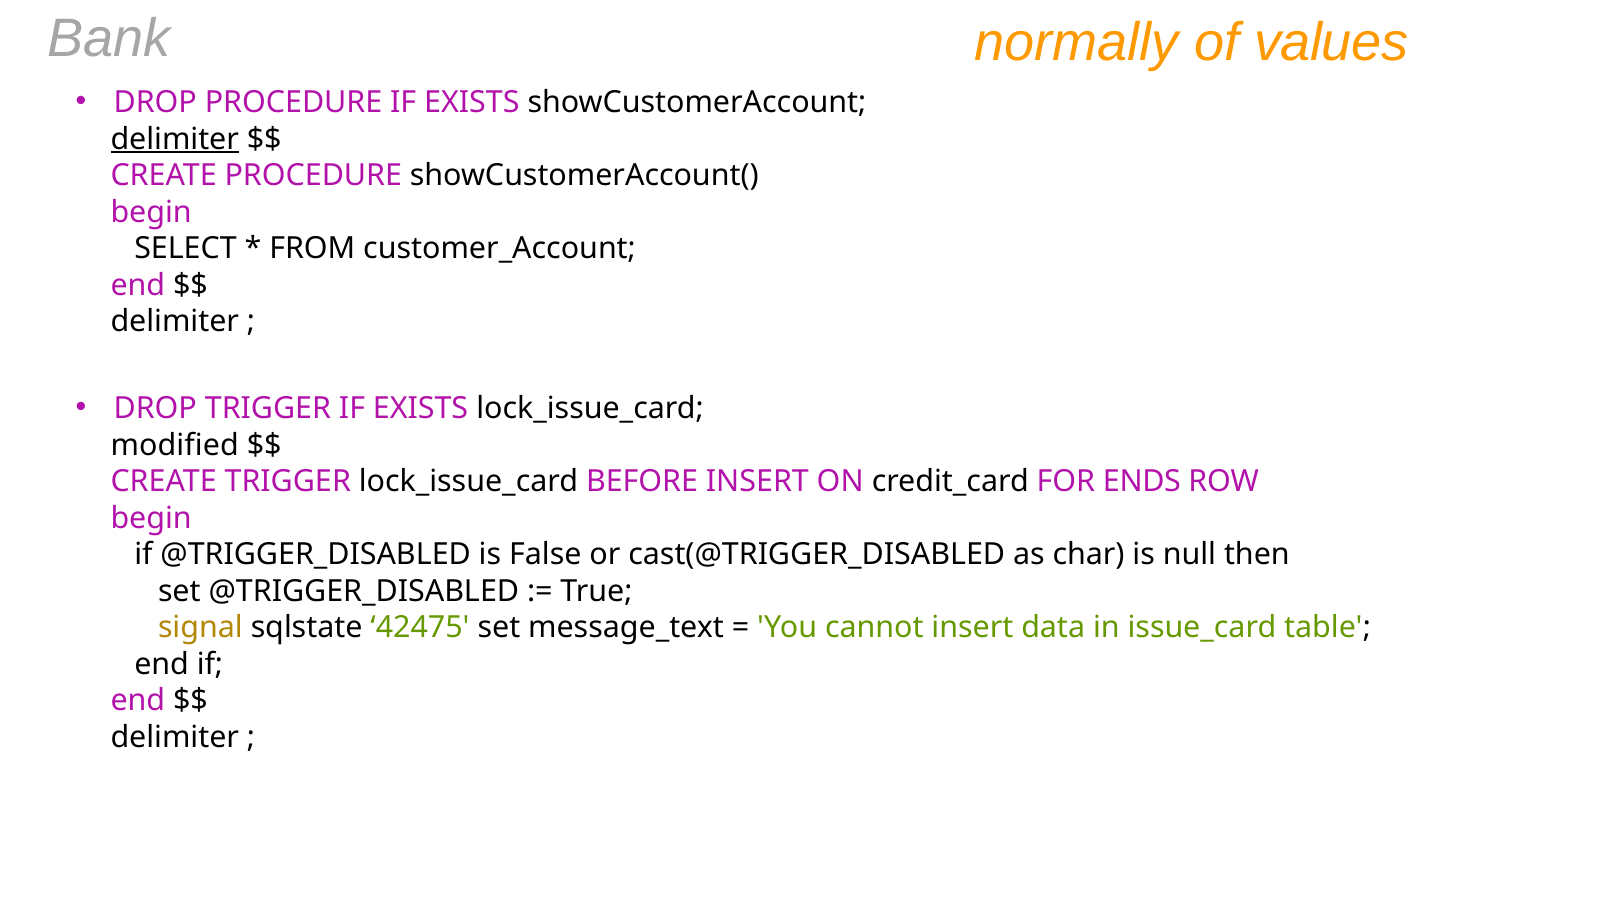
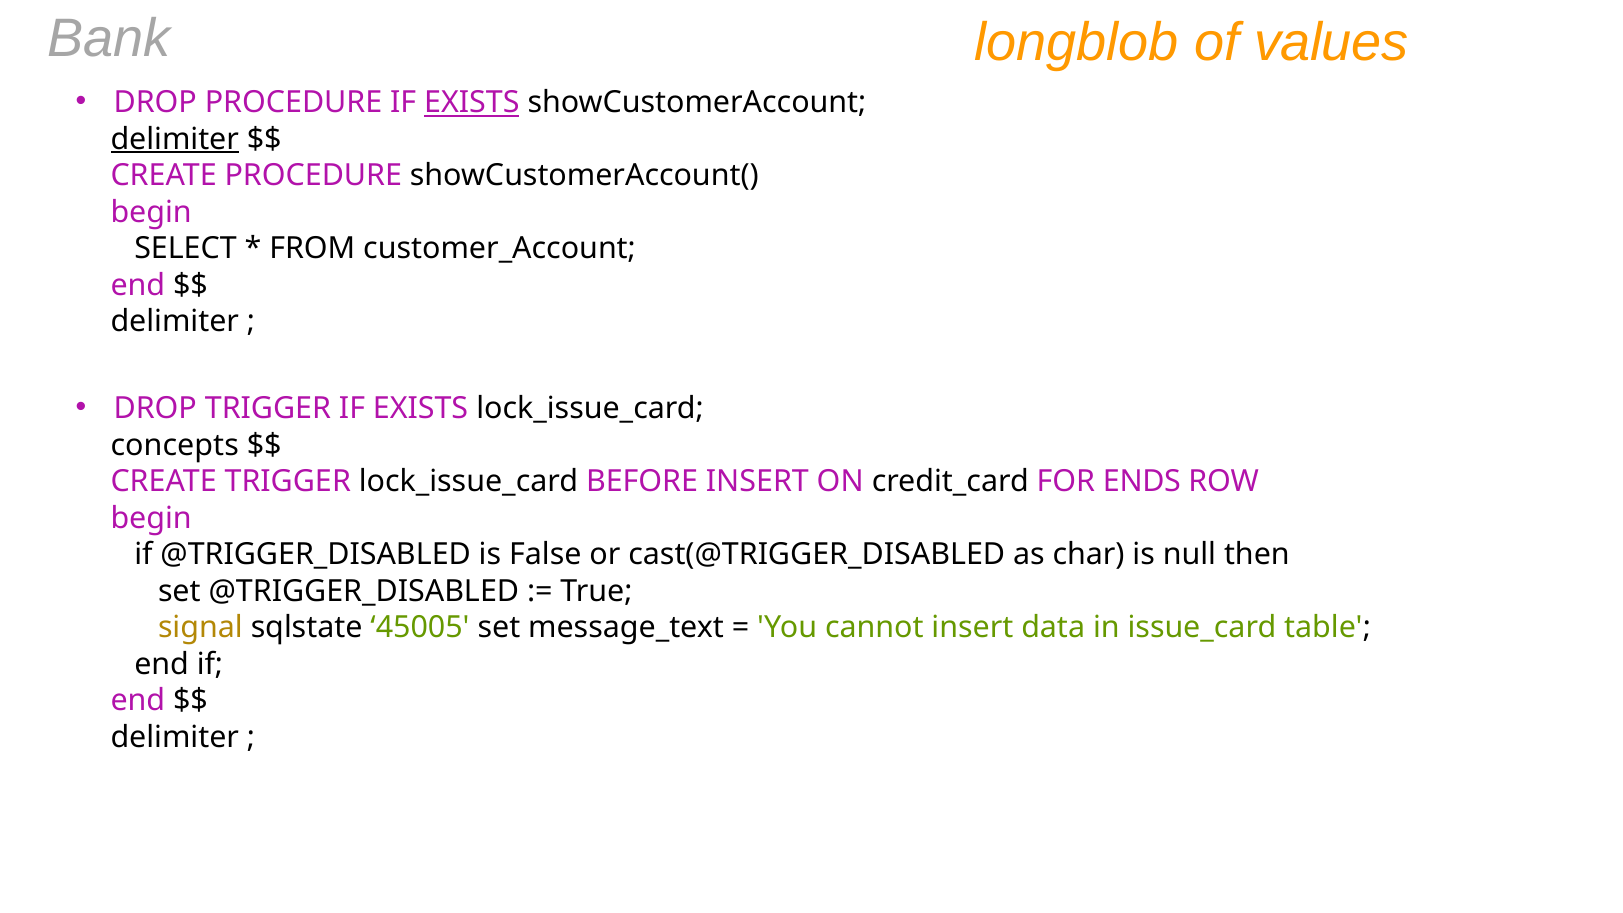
normally: normally -> longblob (1077, 42)
EXISTS underline: none -> present (472, 103)
modified: modified -> concepts (175, 445)
42475: 42475 -> 45005 (420, 628)
